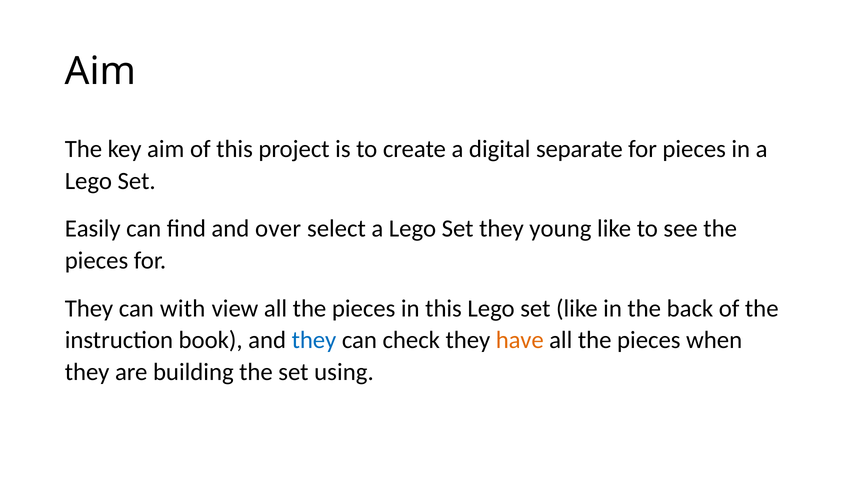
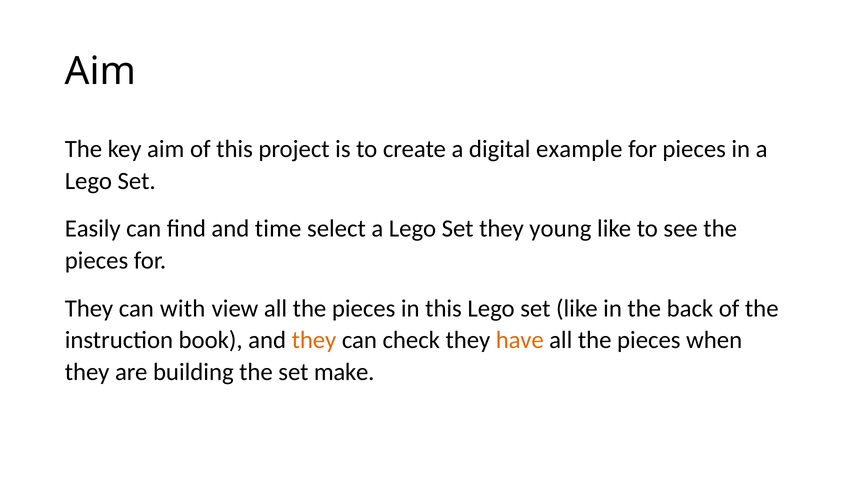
separate: separate -> example (579, 149)
over: over -> time (278, 229)
they colour: blue -> orange (314, 340)
using: using -> make (344, 372)
